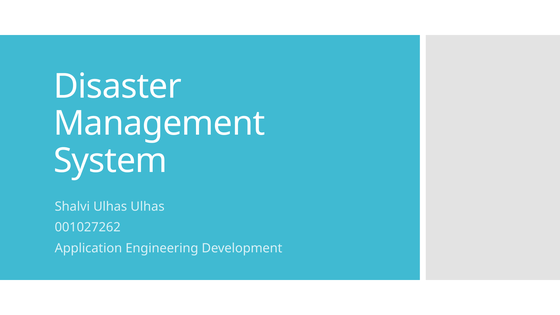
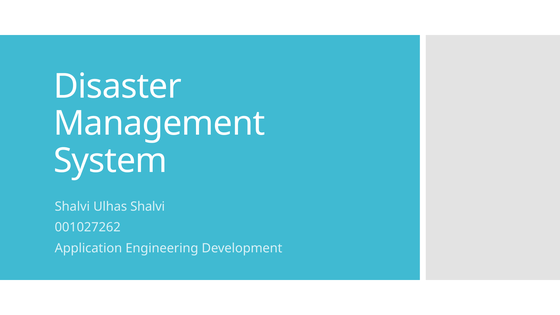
Ulhas Ulhas: Ulhas -> Shalvi (148, 207)
